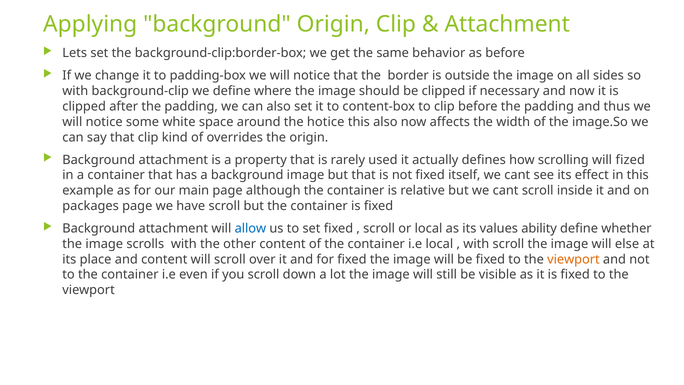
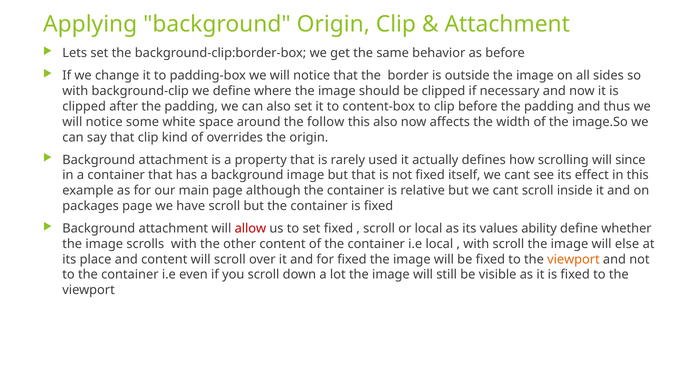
hotice: hotice -> follow (326, 122)
fized: fized -> since (630, 160)
allow colour: blue -> red (250, 228)
